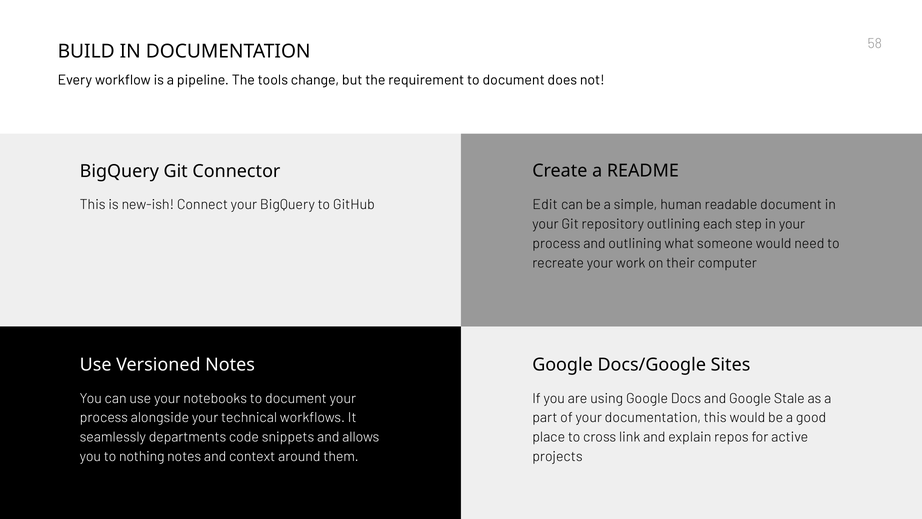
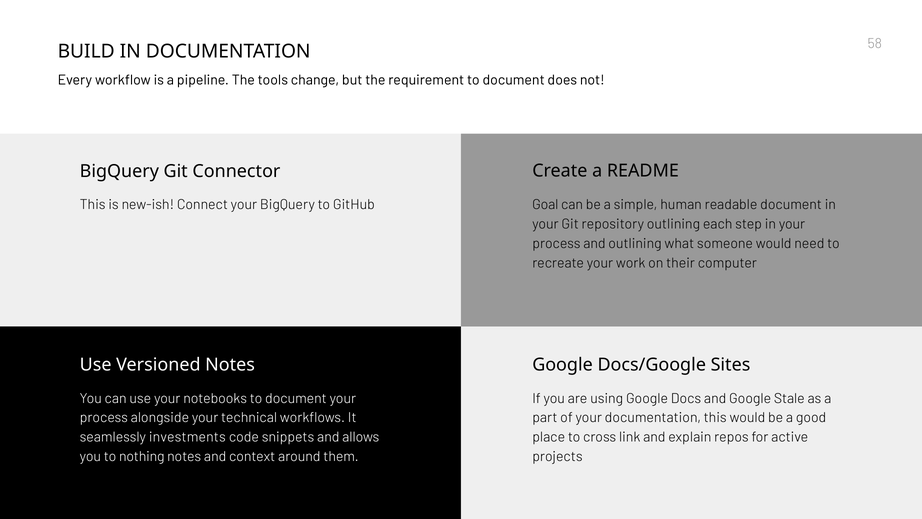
Edit: Edit -> Goal (545, 205)
departments: departments -> investments (187, 437)
